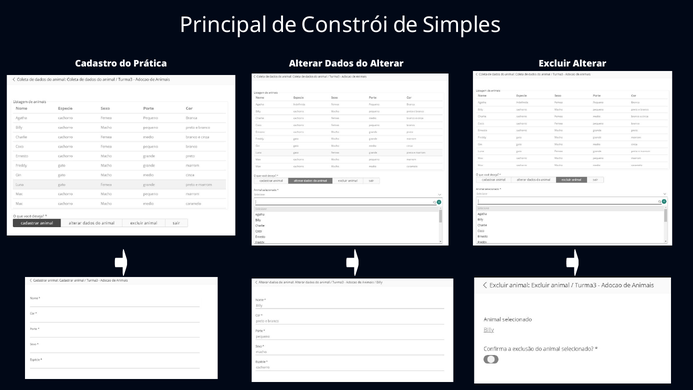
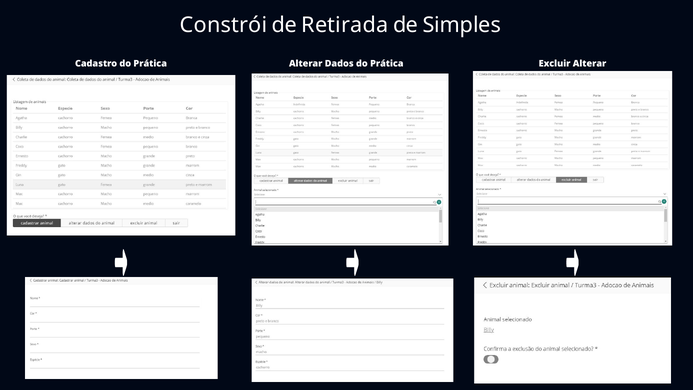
Principal: Principal -> Constrói (224, 25)
Constrói: Constrói -> Retirada (345, 25)
Dados do Alterar: Alterar -> Prática (387, 64)
